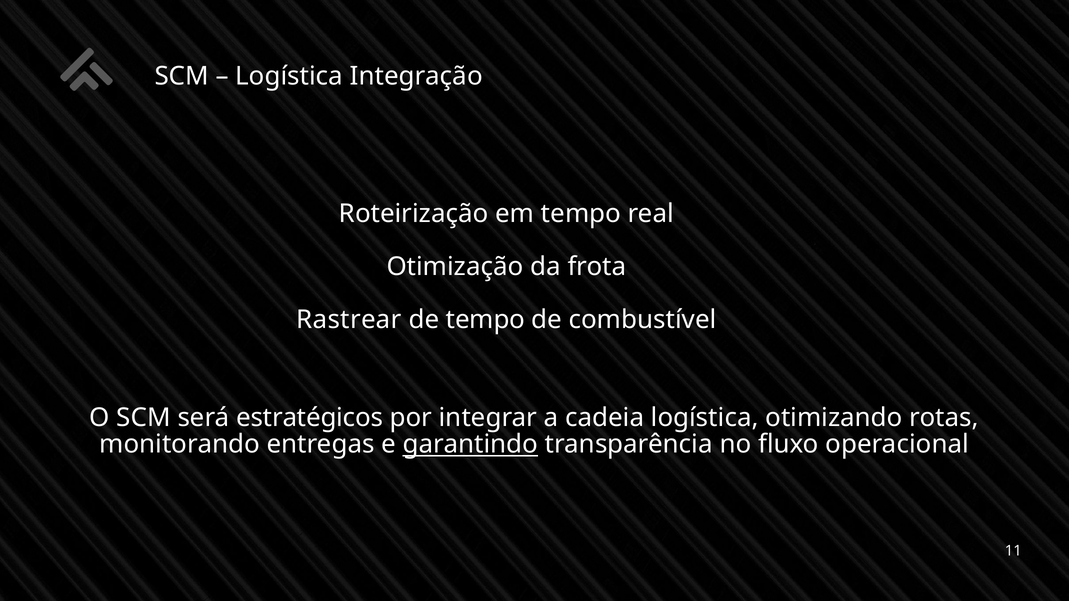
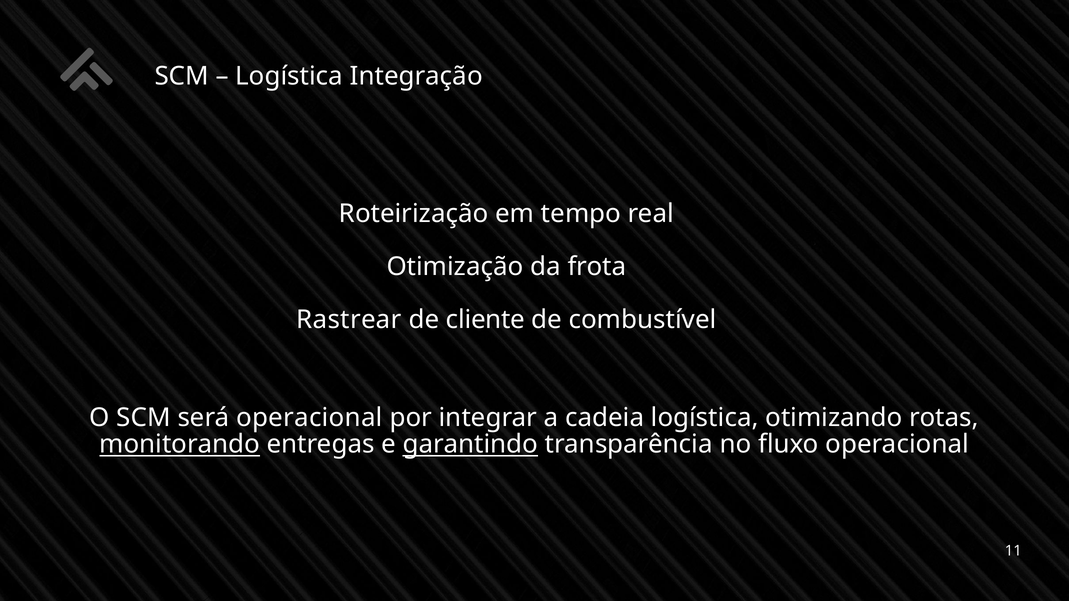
de tempo: tempo -> cliente (485, 320)
será estratégicos: estratégicos -> operacional (309, 418)
monitorando underline: none -> present (180, 445)
